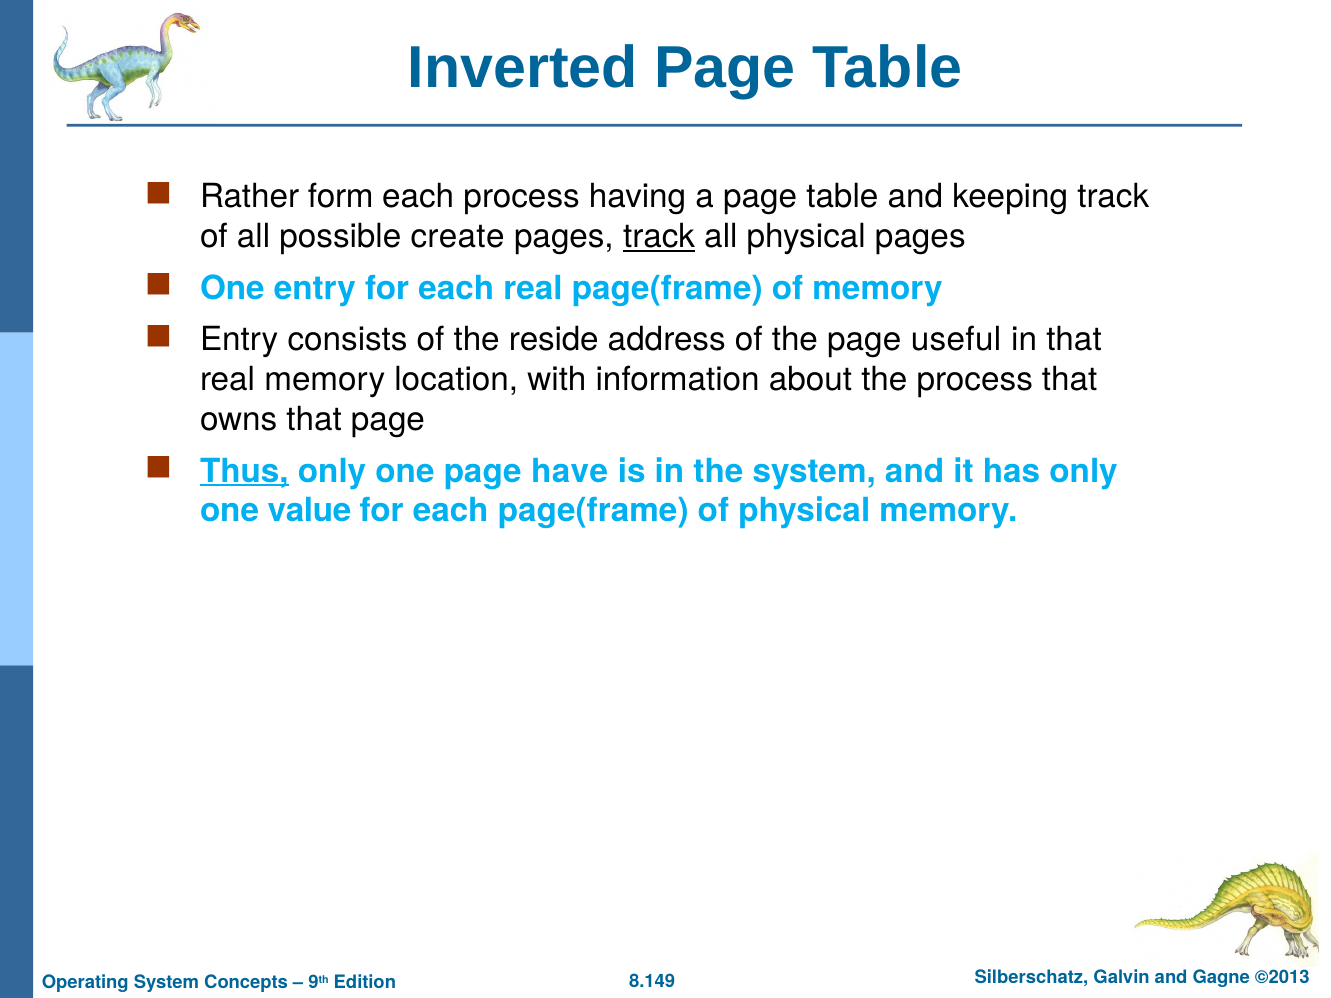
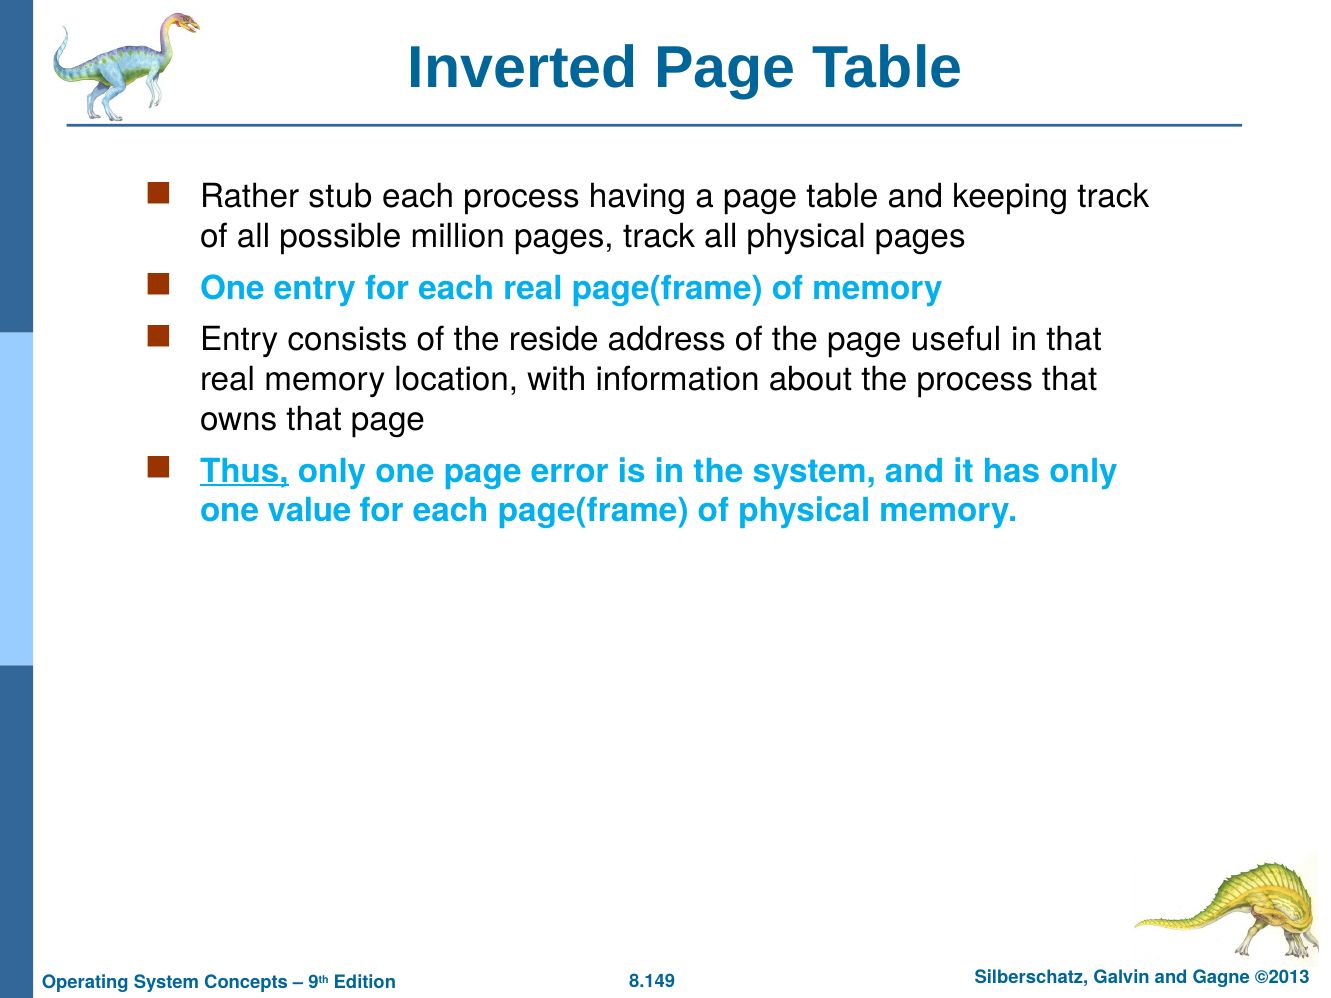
form: form -> stub (340, 197)
create: create -> million (458, 237)
track underline: present -> none (659, 237)
have: have -> error (570, 471)
